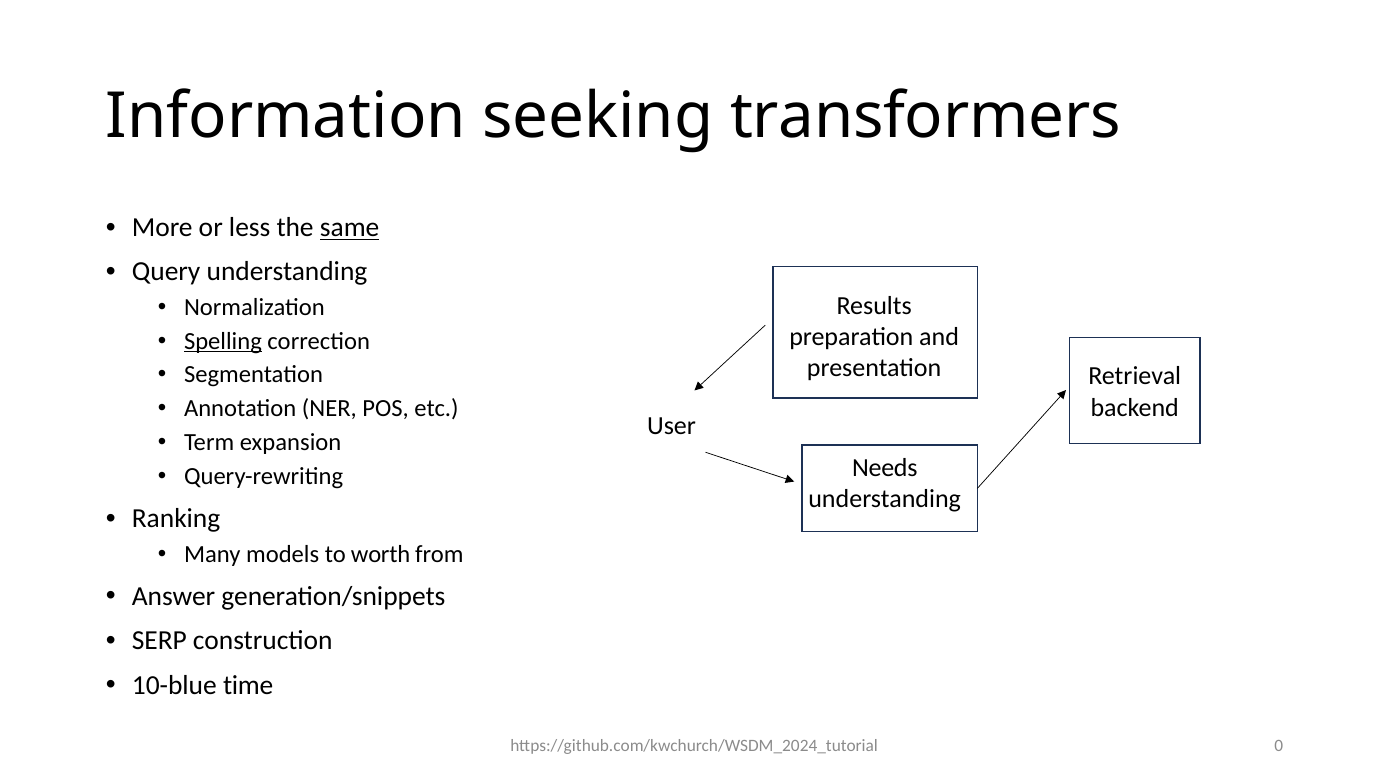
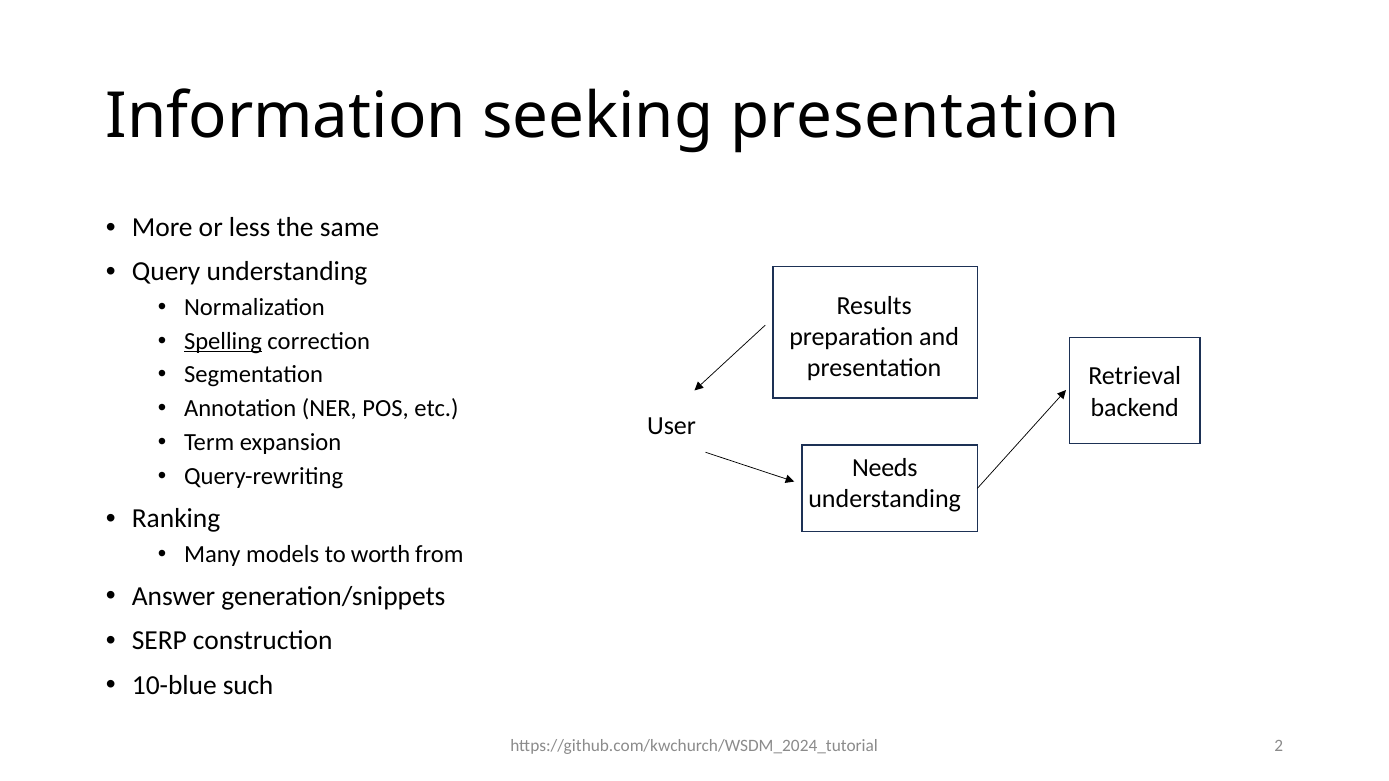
seeking transformers: transformers -> presentation (925, 117)
same underline: present -> none (350, 228)
time: time -> such (248, 685)
0: 0 -> 2 (1279, 746)
